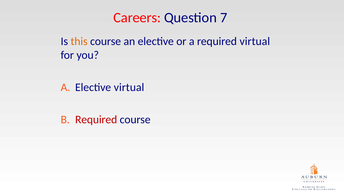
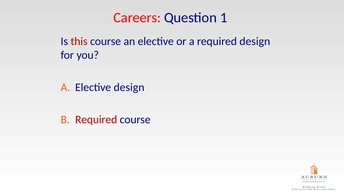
7: 7 -> 1 (224, 18)
this colour: orange -> red (79, 41)
required virtual: virtual -> design (255, 41)
Elective virtual: virtual -> design (129, 87)
